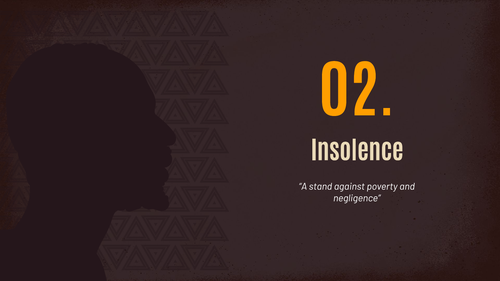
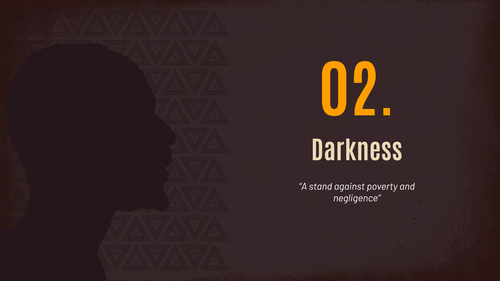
Insolence: Insolence -> Darkness (357, 152)
